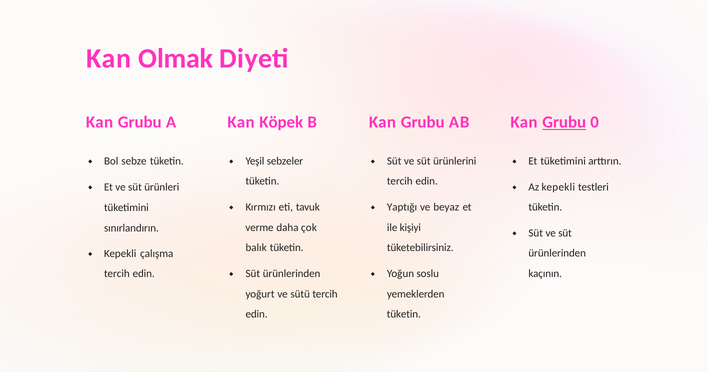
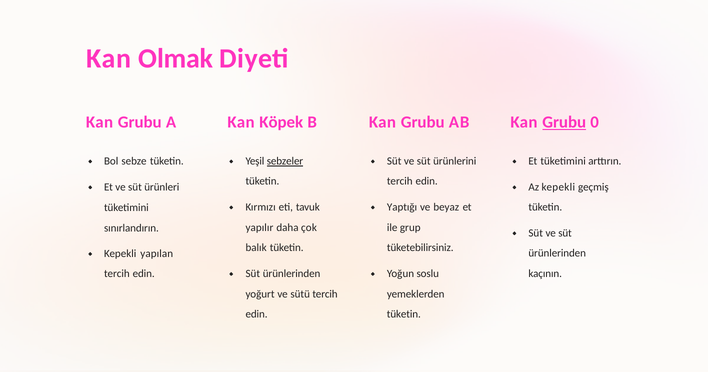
sebzeler underline: none -> present (285, 161)
testleri: testleri -> geçmiş (593, 187)
verme: verme -> yapılır (259, 228)
kişiyi: kişiyi -> grup (410, 228)
çalışma: çalışma -> yapılan (157, 254)
